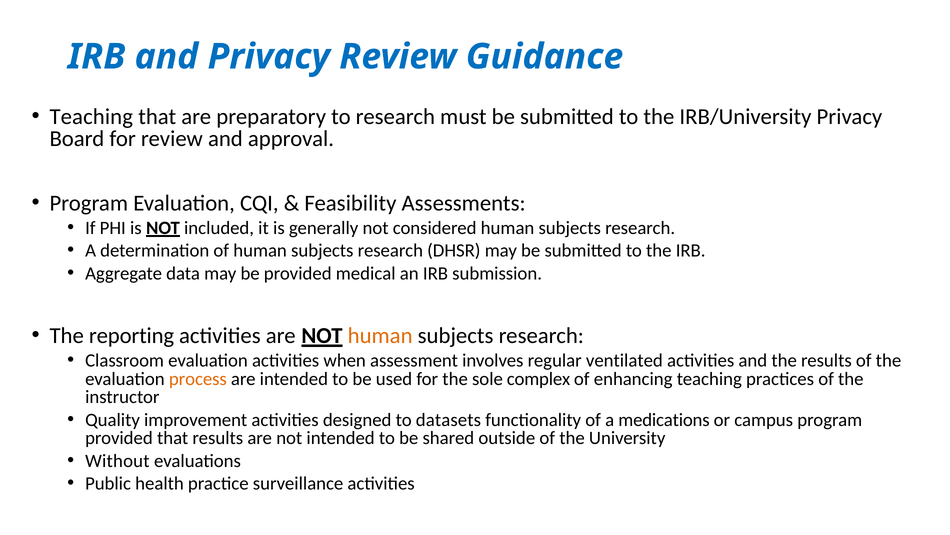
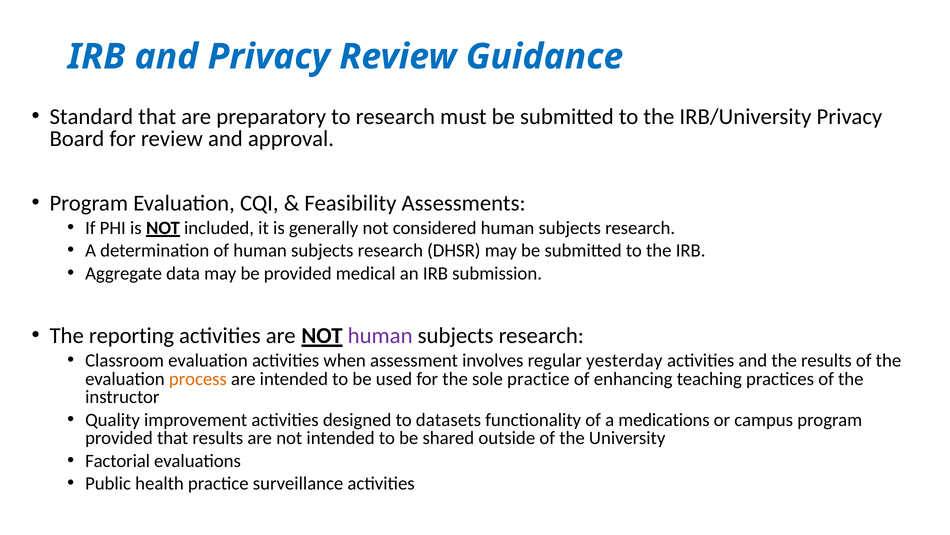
Teaching: Teaching -> Standard (91, 116)
human colour: orange -> purple (380, 335)
ventilated: ventilated -> yesterday (624, 360)
sole complex: complex -> practice (538, 379)
Without: Without -> Factorial (118, 460)
